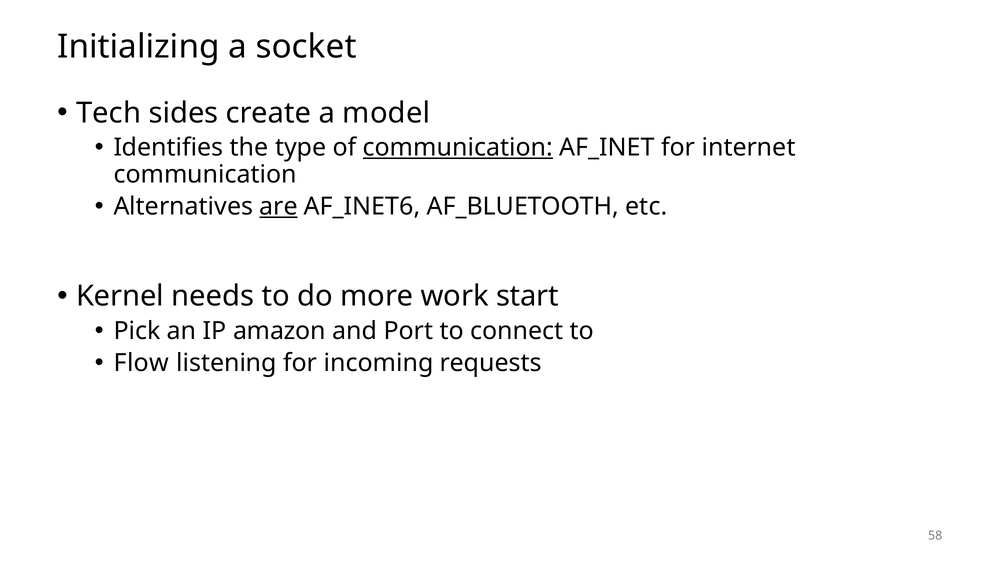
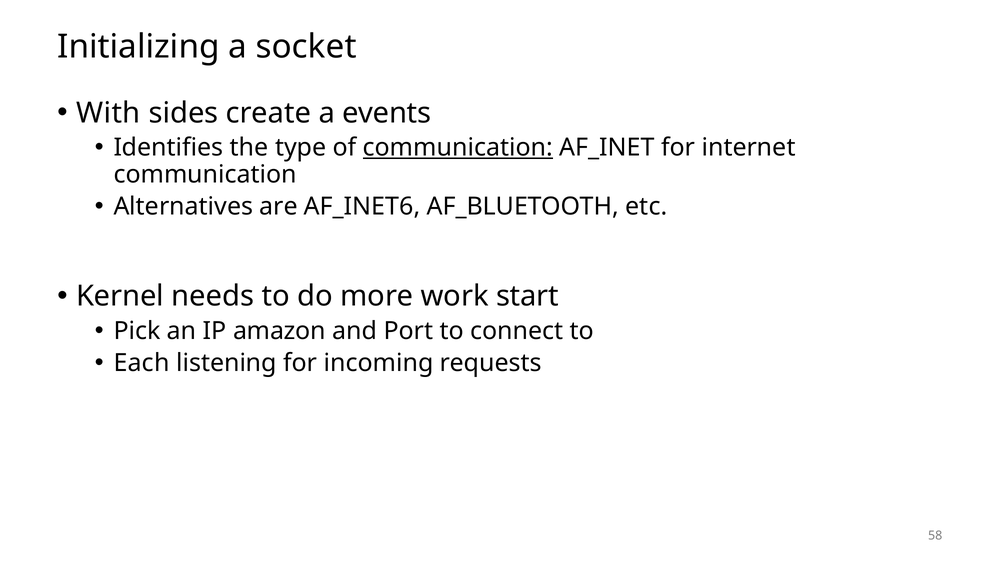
Tech: Tech -> With (108, 113)
model: model -> events (387, 113)
are underline: present -> none (279, 207)
Flow: Flow -> Each (142, 363)
